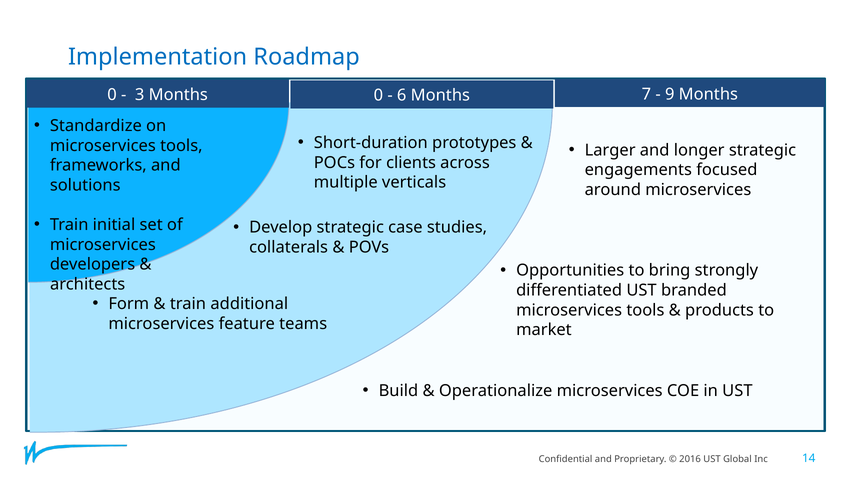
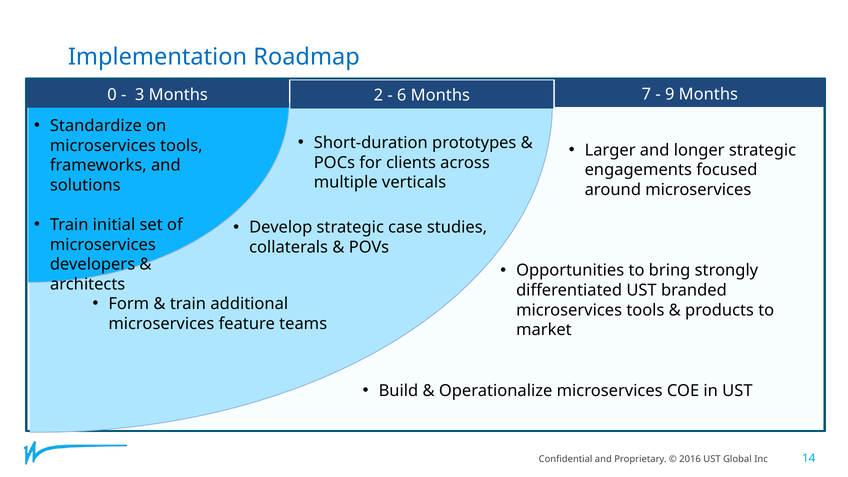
Months 0: 0 -> 2 (378, 96)
